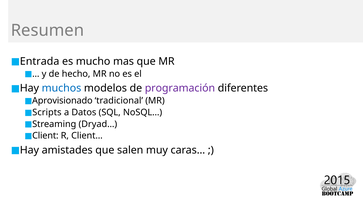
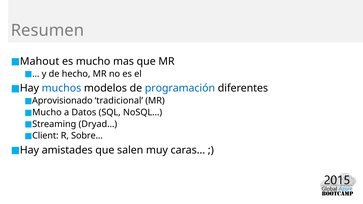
Entrada: Entrada -> Mahout (40, 61)
programación colour: purple -> blue (180, 88)
Scripts: Scripts -> Mucho (47, 112)
Client…: Client… -> Sobre… (87, 136)
